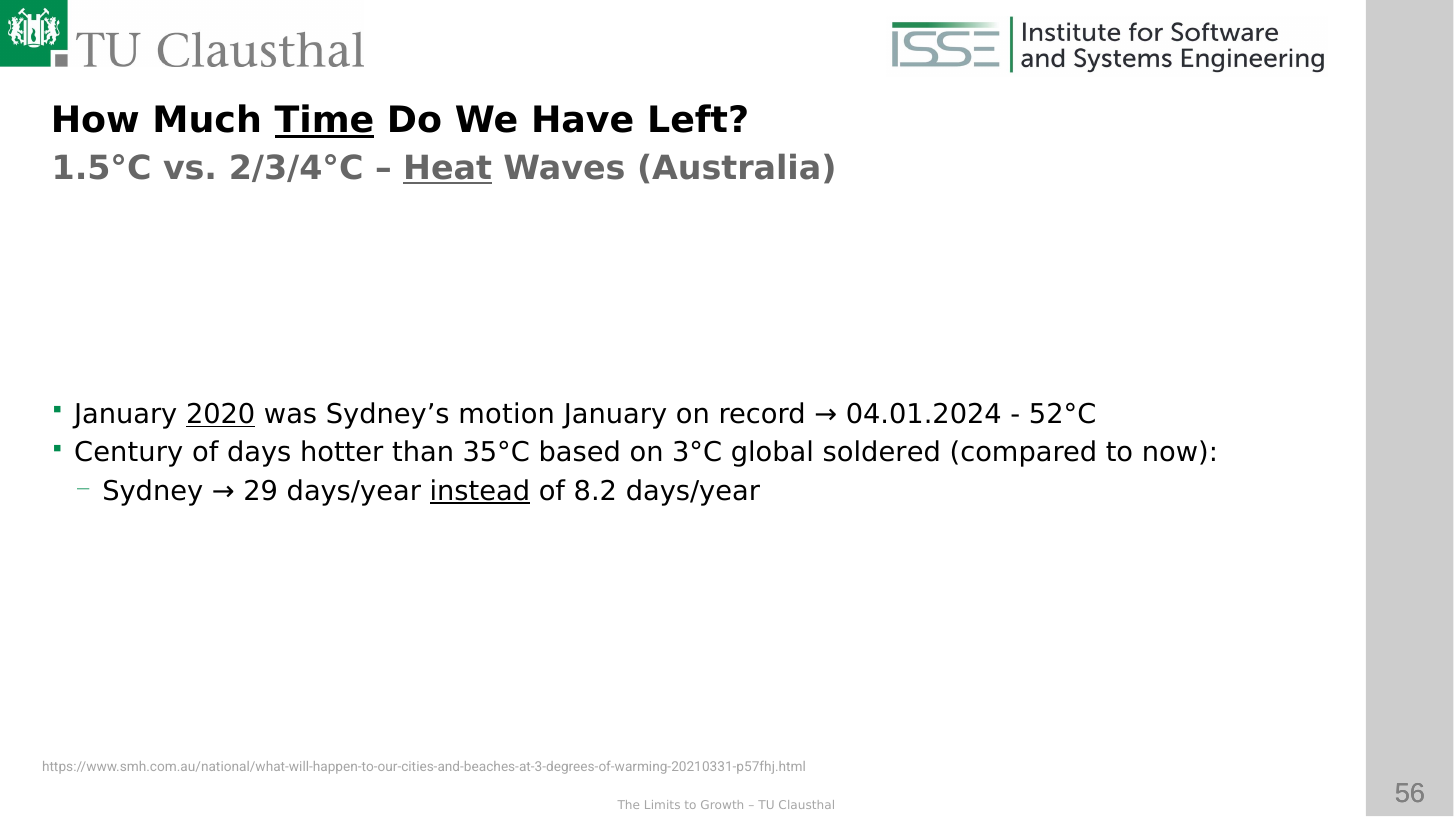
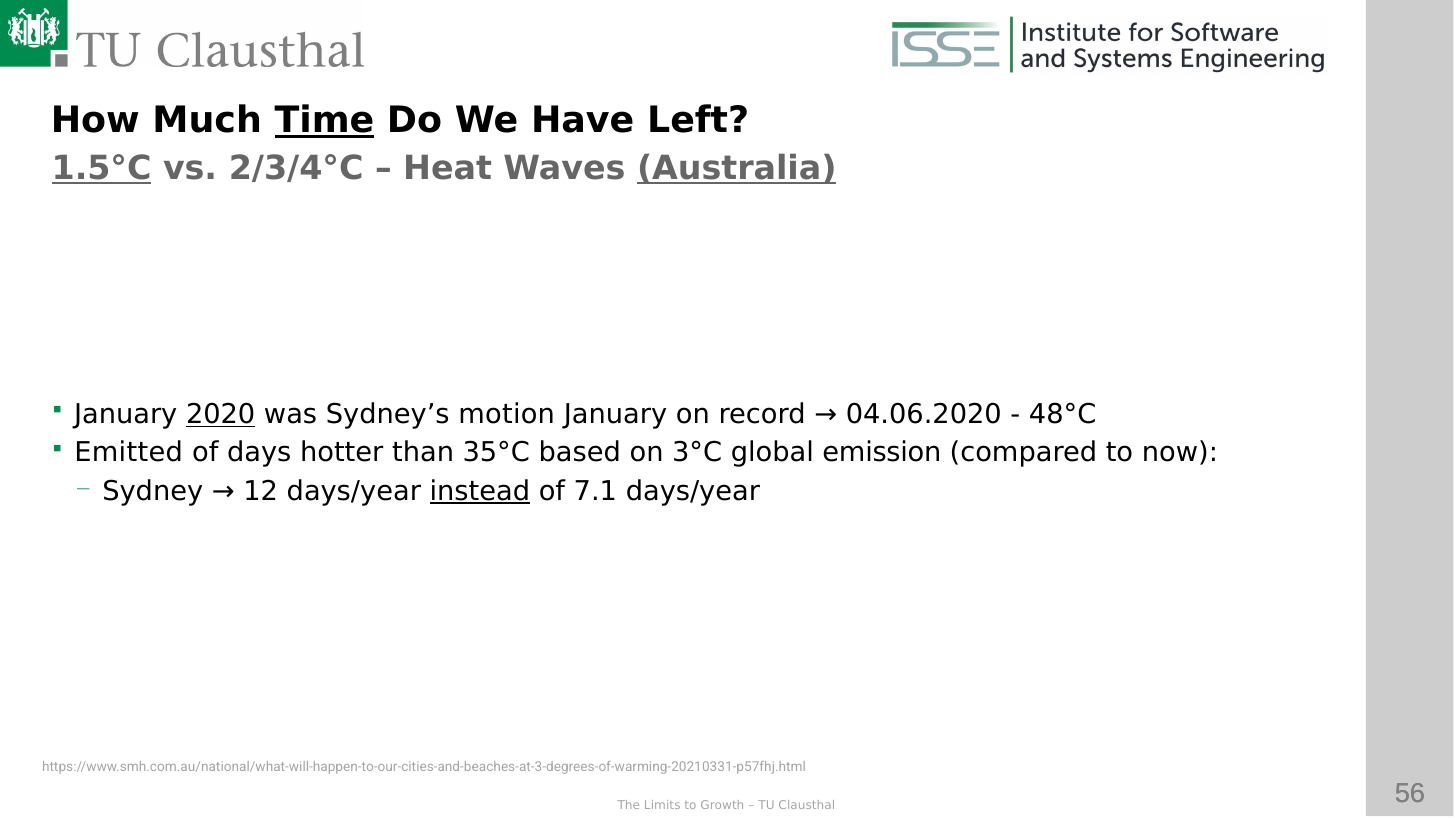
1.5°C underline: none -> present (102, 168)
Heat underline: present -> none (448, 168)
Australia underline: none -> present (737, 168)
04.01.2024: 04.01.2024 -> 04.06.2020 (924, 415)
52°C: 52°C -> 48°C (1063, 415)
Century: Century -> Emitted (129, 453)
soldered: soldered -> emission (882, 453)
29: 29 -> 12 (261, 491)
8.2: 8.2 -> 7.1 (595, 491)
